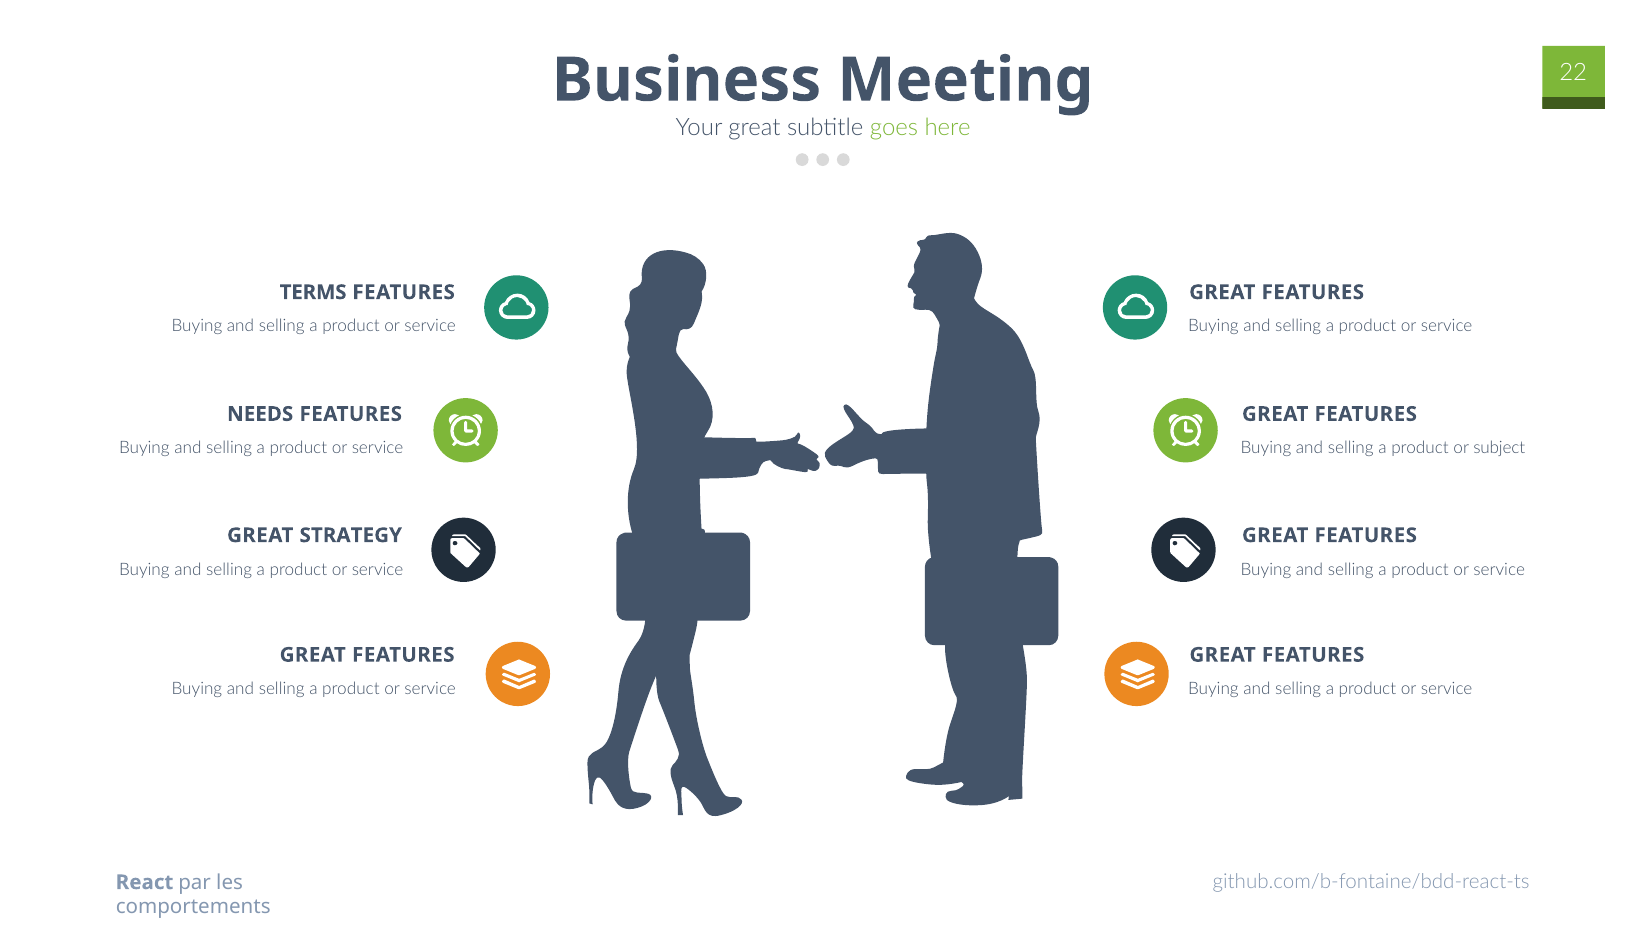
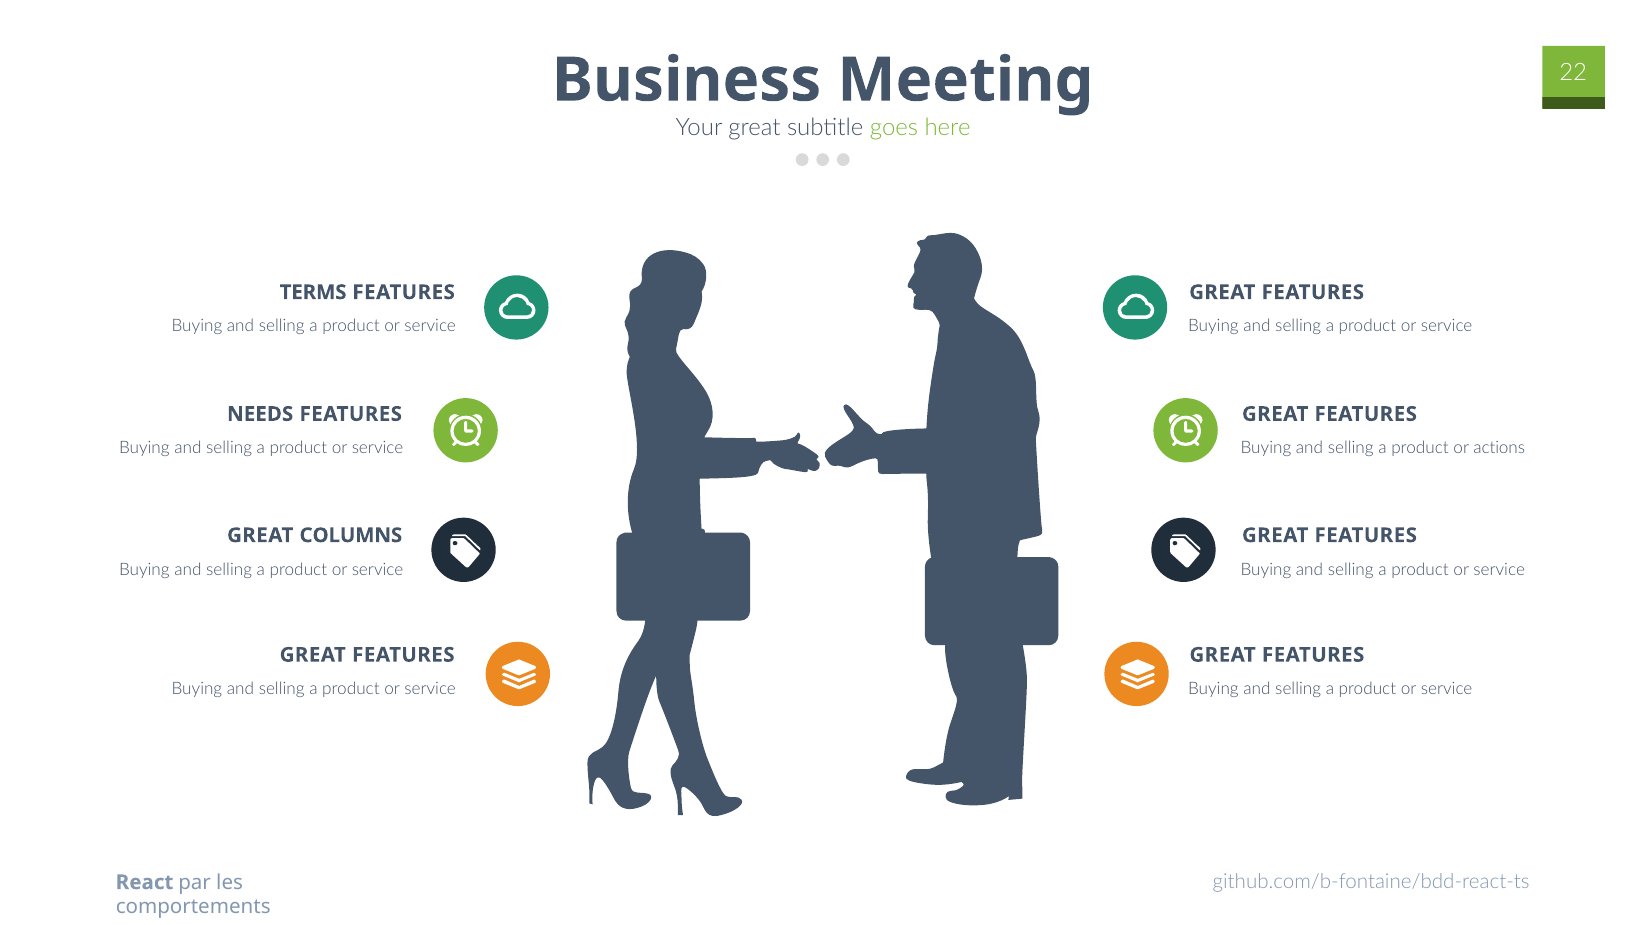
subject: subject -> actions (1499, 448)
STRATEGY: STRATEGY -> COLUMNS (351, 536)
